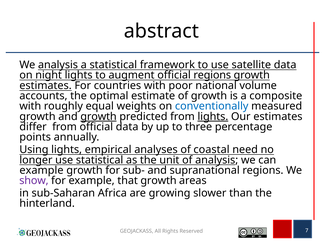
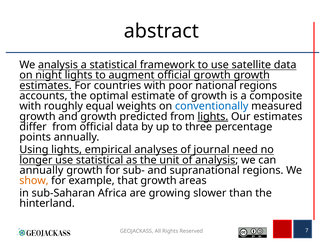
official regions: regions -> growth (212, 75)
national volume: volume -> regions (258, 86)
growth underline: present -> none (99, 117)
coastal: coastal -> journal (212, 150)
example: example -> annually (41, 170)
show colour: purple -> orange (34, 181)
